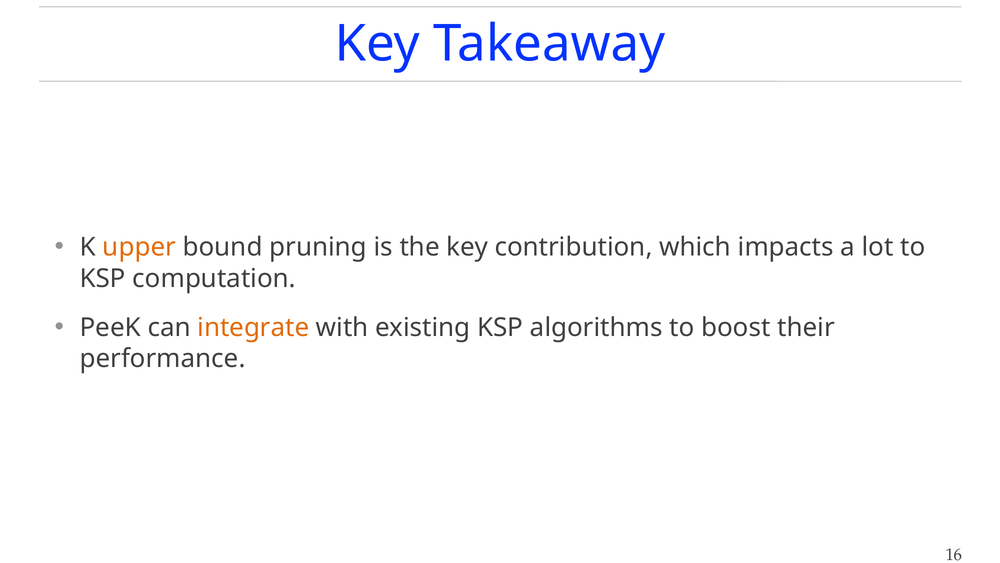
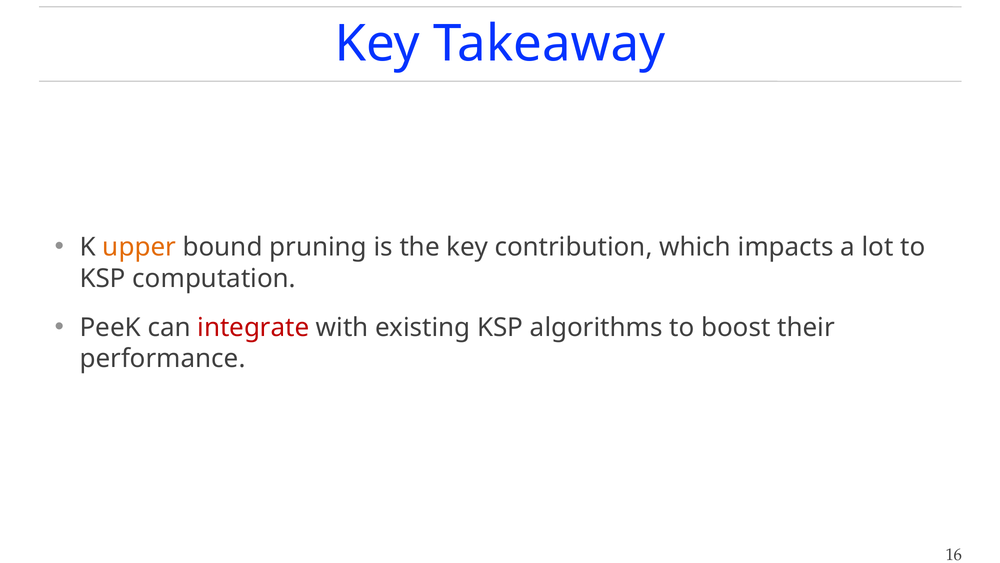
integrate colour: orange -> red (253, 327)
